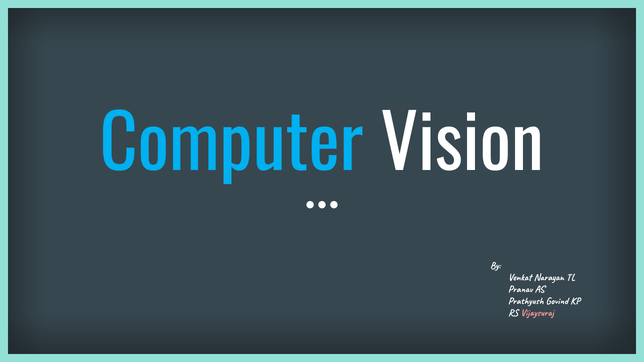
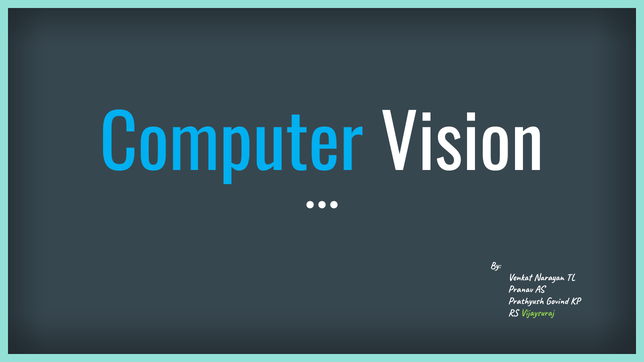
Vijaysuraj colour: pink -> light green (537, 313)
